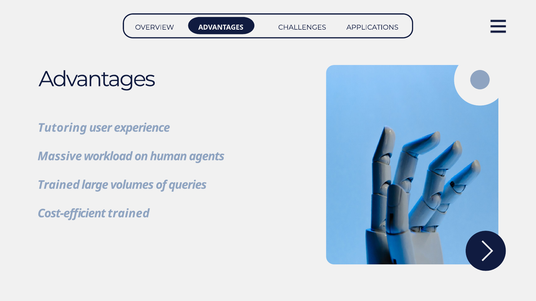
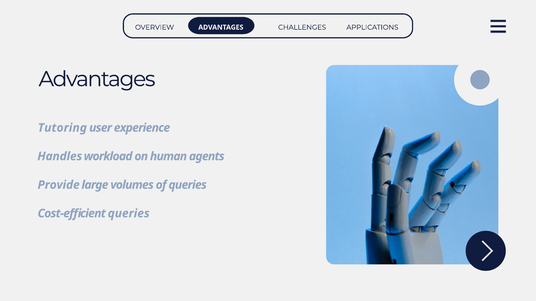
Massive: Massive -> Handles (60, 157)
Trained: Trained -> Provide (59, 185)
Cost-efficient trained: trained -> queries (129, 214)
